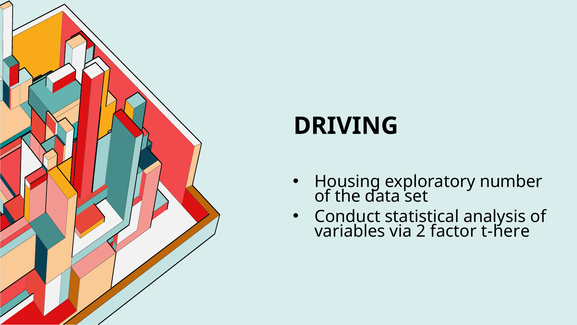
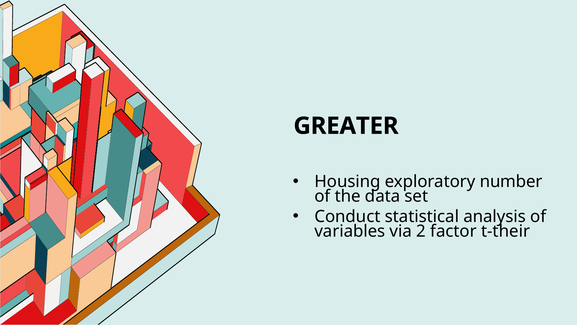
DRIVING: DRIVING -> GREATER (346, 126)
t-here: t-here -> t-their (506, 231)
